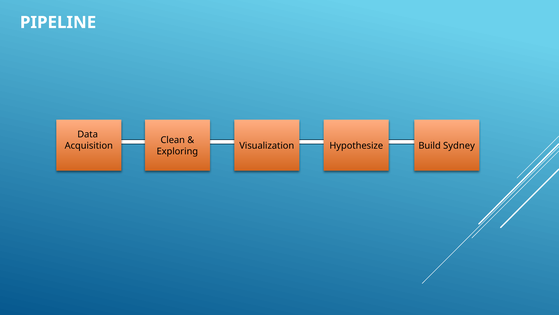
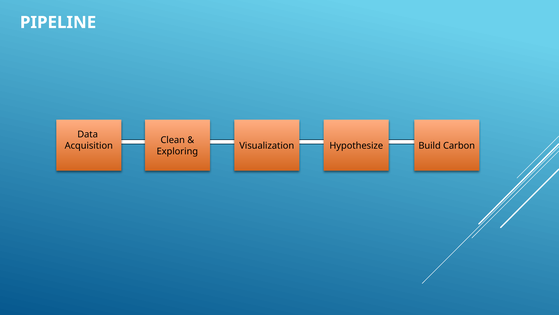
Sydney: Sydney -> Carbon (459, 145)
